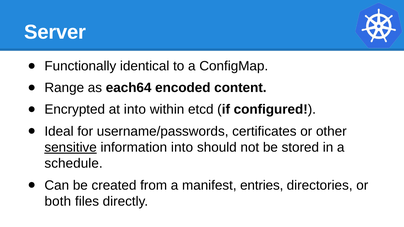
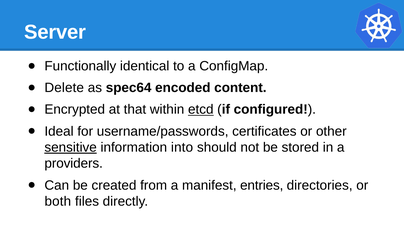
Range: Range -> Delete (64, 88)
each64: each64 -> spec64 (129, 88)
at into: into -> that (135, 110)
etcd underline: none -> present (201, 110)
schedule: schedule -> providers (74, 164)
